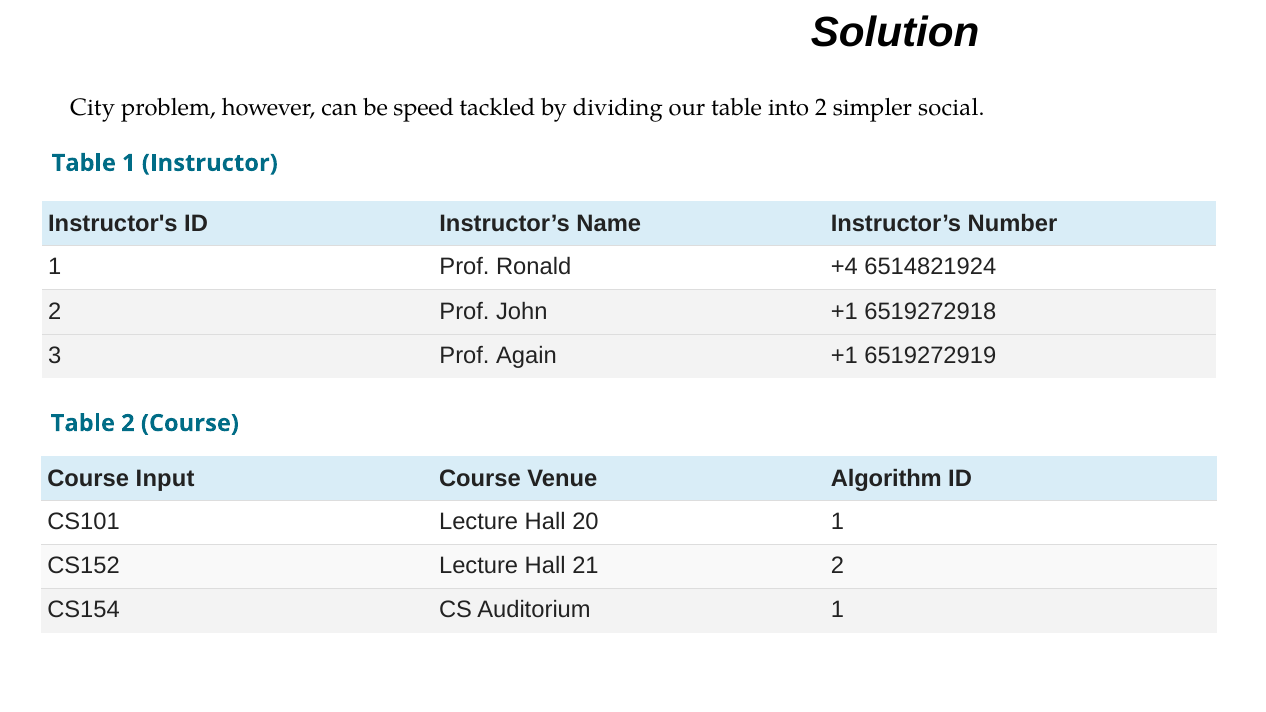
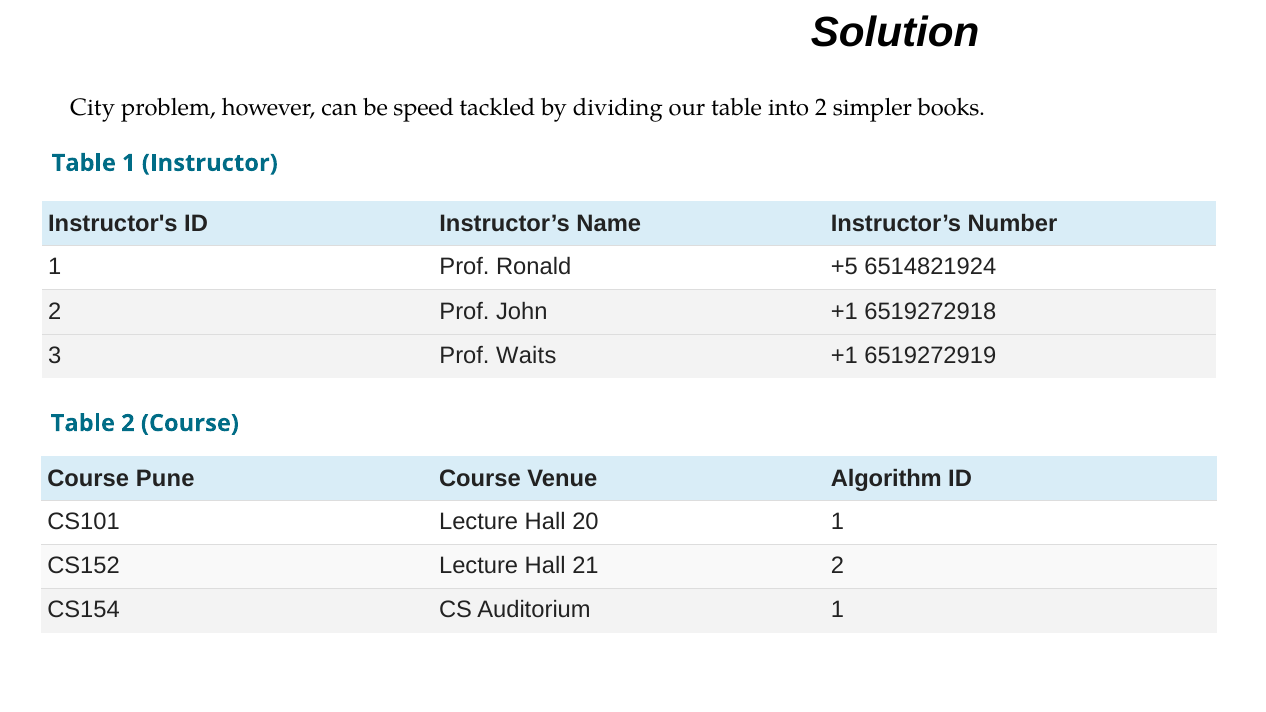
social: social -> books (952, 108)
+4: +4 -> +5 (844, 267)
Again: Again -> Waits (526, 356)
Input: Input -> Pune (165, 478)
